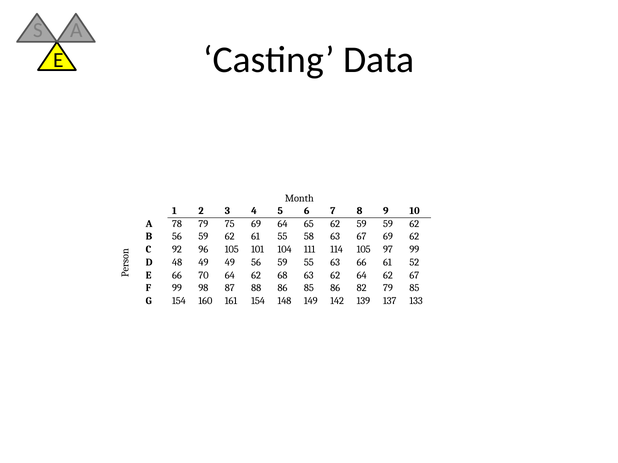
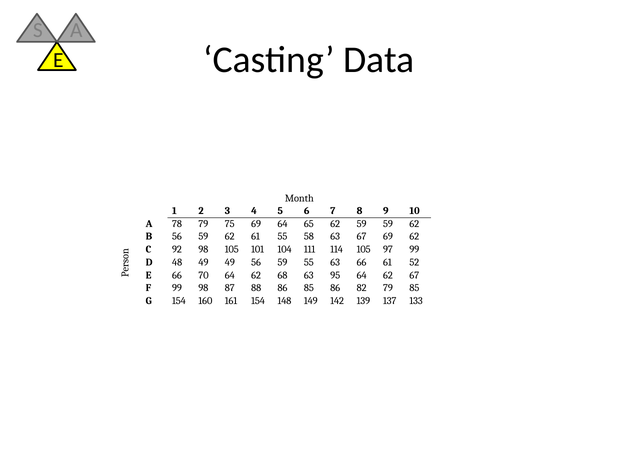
92 96: 96 -> 98 (203, 250)
63 62: 62 -> 95 (335, 275)
